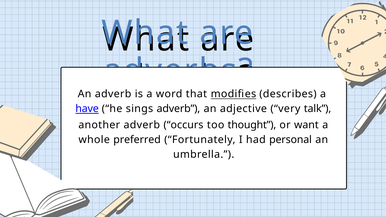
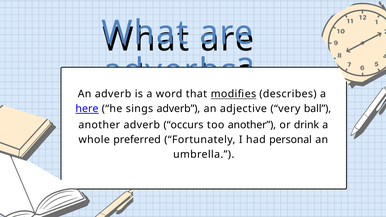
have: have -> here (87, 109)
talk: talk -> ball (318, 109)
too thought: thought -> another (252, 125)
want: want -> drink (306, 125)
